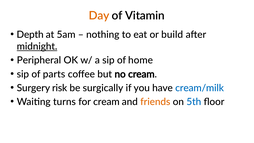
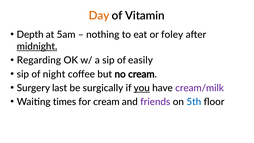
build: build -> foley (172, 35)
Peripheral: Peripheral -> Regarding (39, 60)
home: home -> easily (141, 60)
parts: parts -> night (54, 74)
risk: risk -> last (60, 88)
you underline: none -> present (142, 88)
cream/milk colour: blue -> purple (200, 88)
turns: turns -> times (65, 102)
friends colour: orange -> purple (155, 102)
